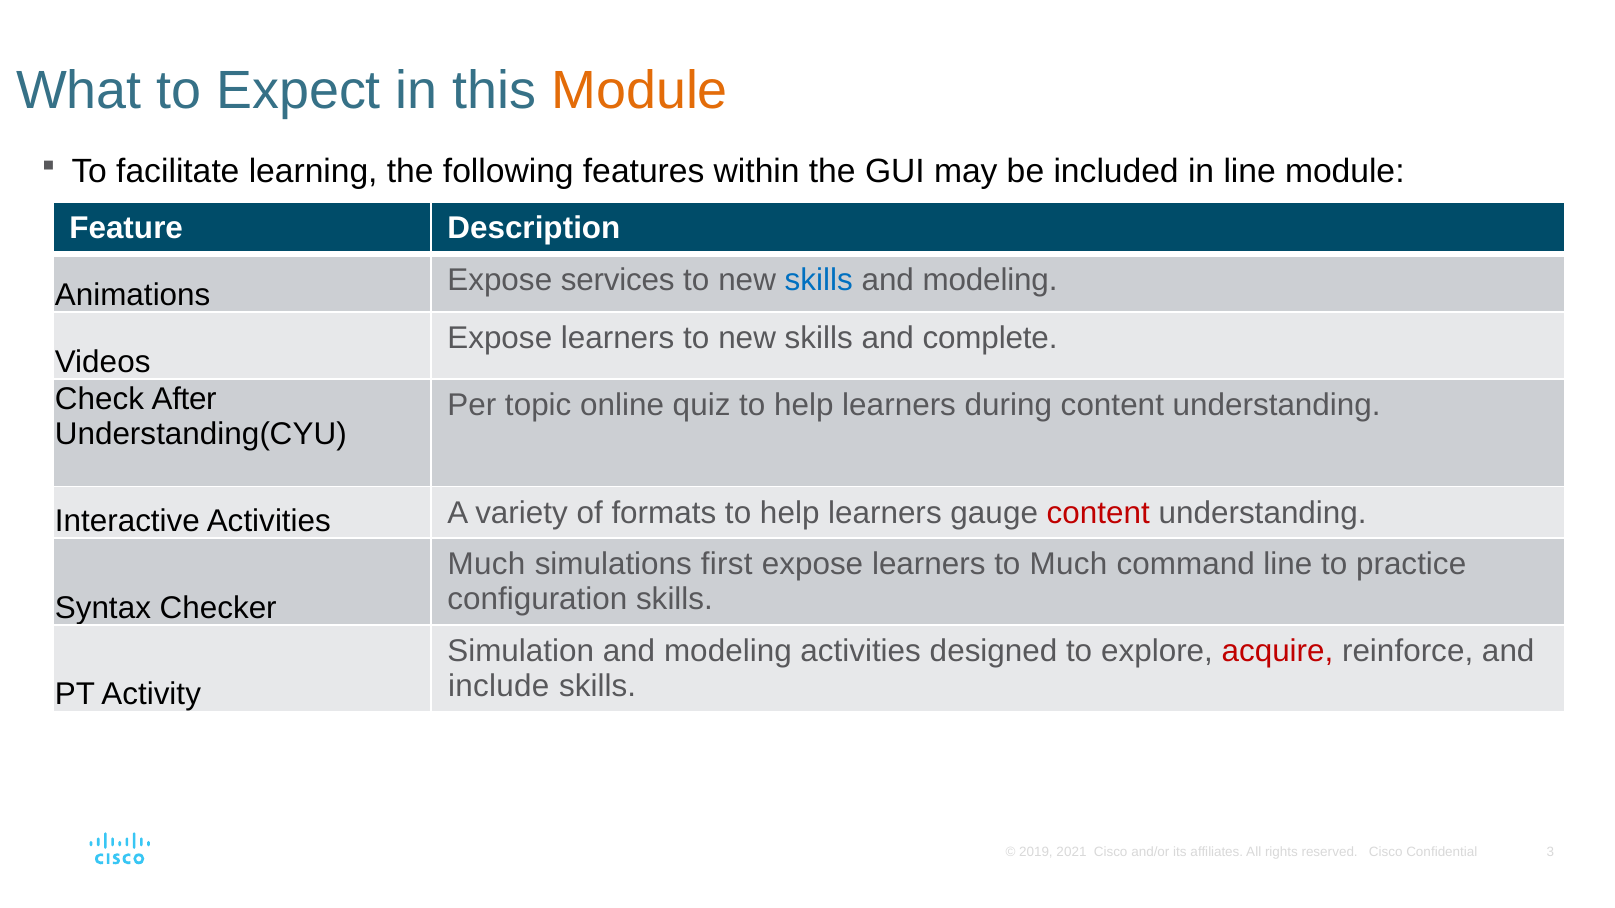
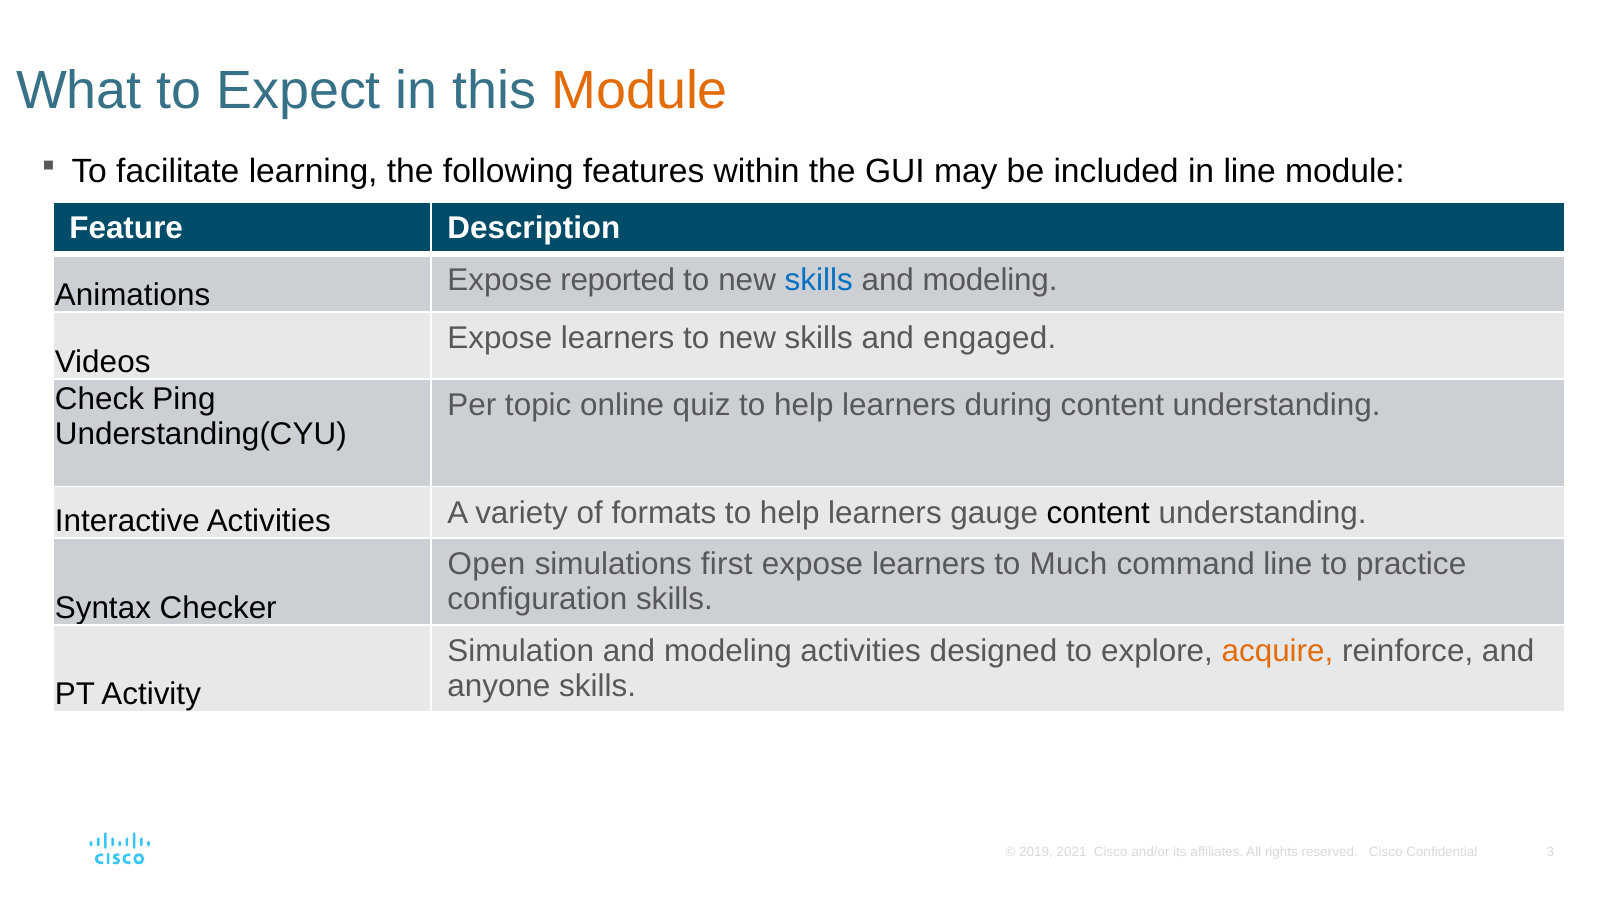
services: services -> reported (618, 280)
complete: complete -> engaged (990, 339)
After: After -> Ping (184, 399)
content colour: red -> black (1098, 513)
Much: Much -> Open (487, 565)
acquire colour: red -> orange (1277, 651)
include: include -> anyone (499, 687)
